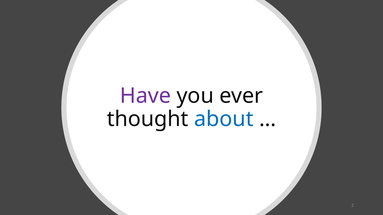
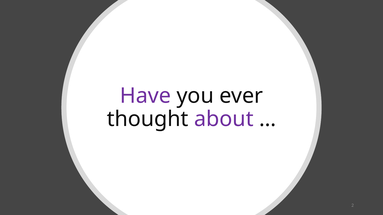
about colour: blue -> purple (224, 119)
